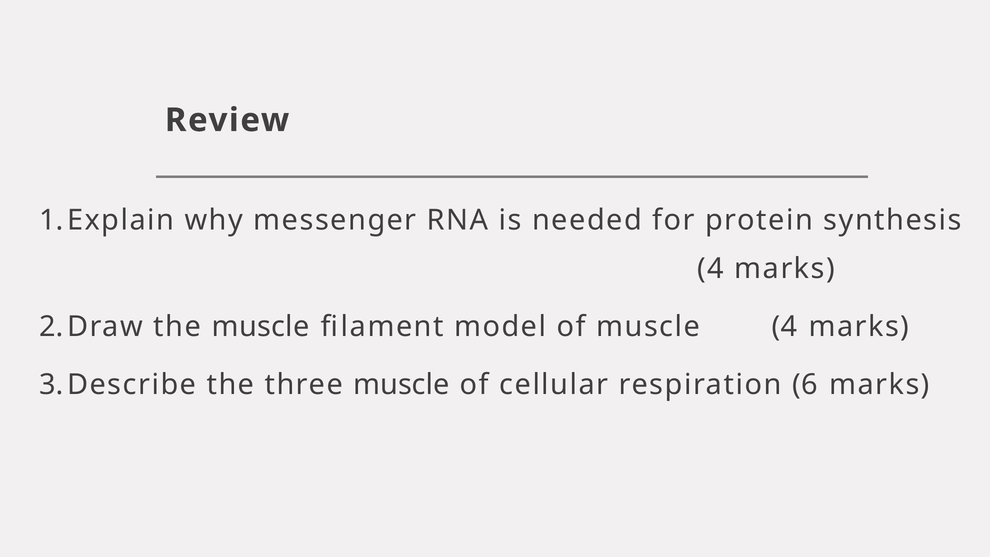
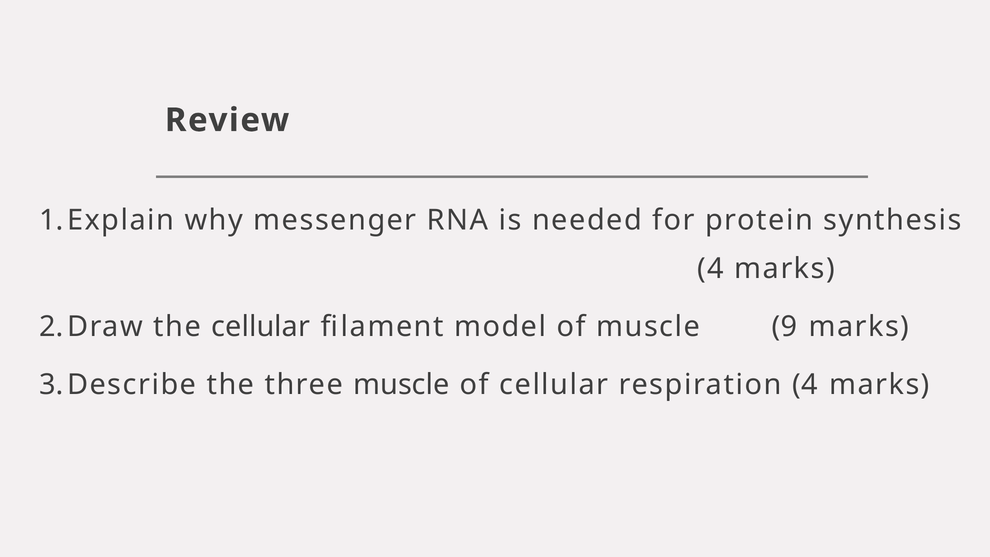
the muscle: muscle -> cellular (261, 326)
muscle 4: 4 -> 9 (785, 326)
respiration 6: 6 -> 4 (805, 384)
